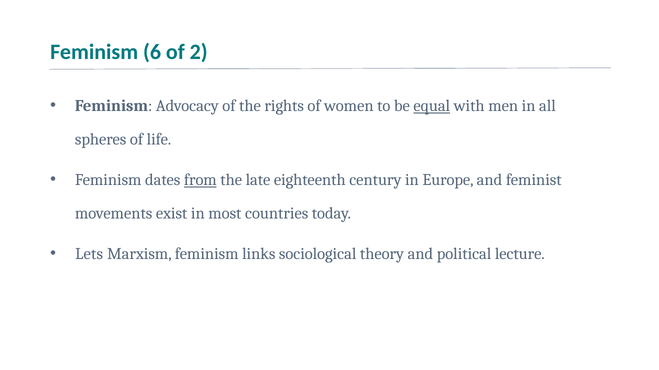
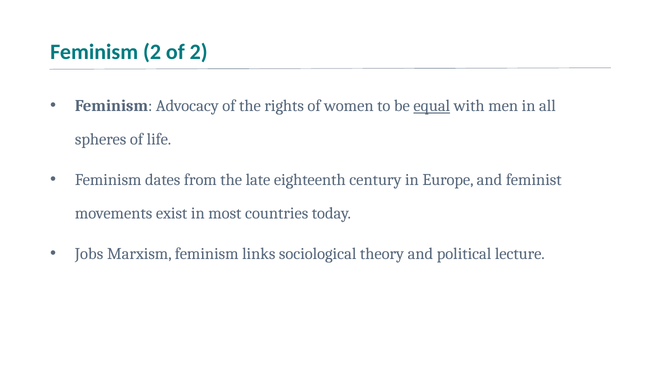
Feminism 6: 6 -> 2 (152, 52)
from underline: present -> none (200, 180)
Lets: Lets -> Jobs (89, 254)
